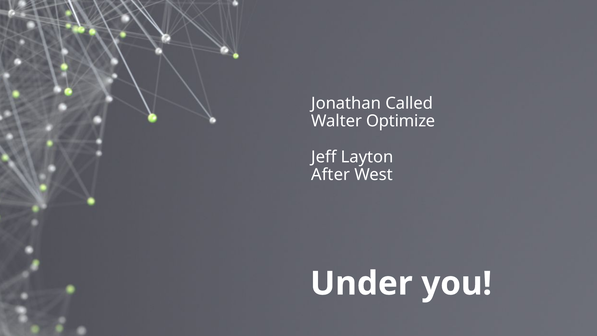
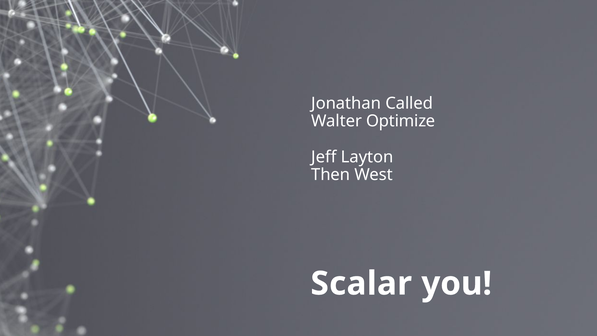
After: After -> Then (331, 175)
Under: Under -> Scalar (361, 283)
